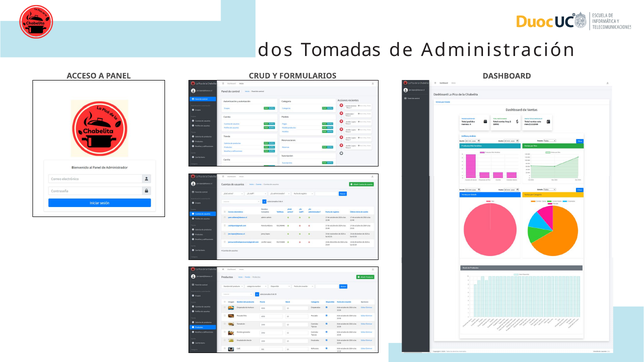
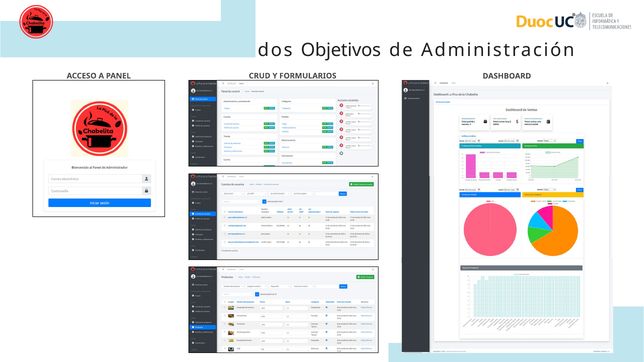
Tomadas: Tomadas -> Objetivos (341, 50)
